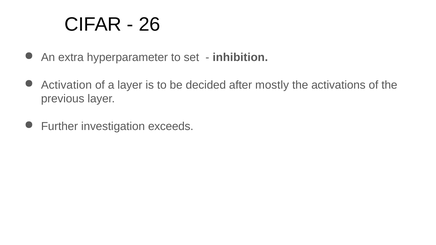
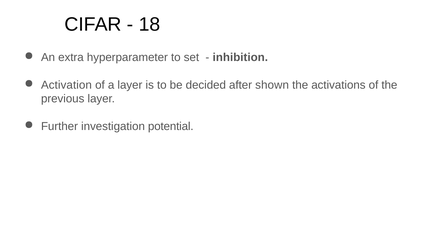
26: 26 -> 18 (150, 24)
mostly: mostly -> shown (272, 85)
exceeds: exceeds -> potential (171, 126)
